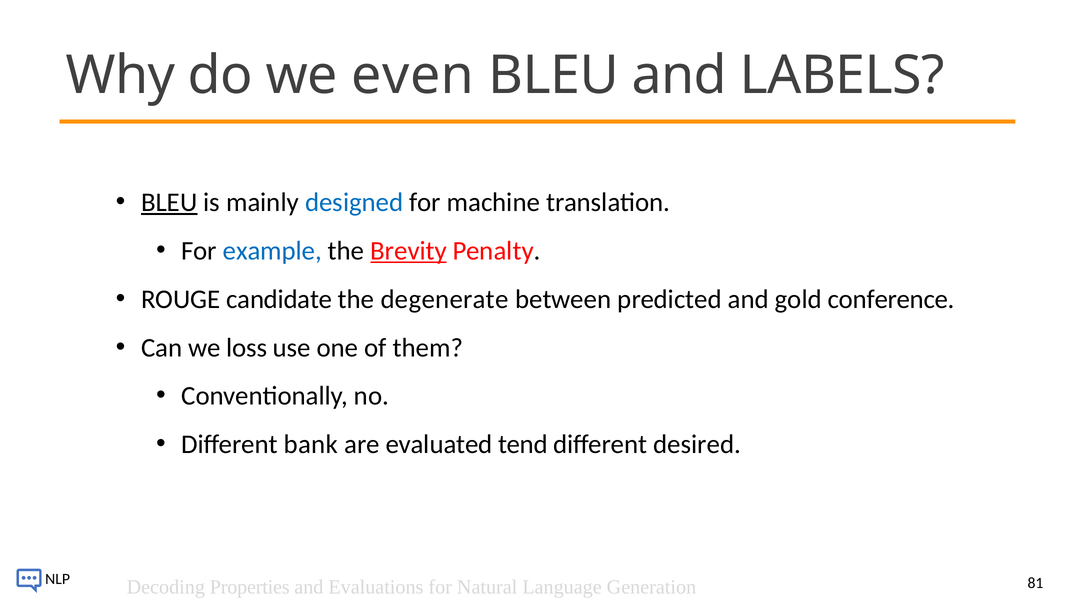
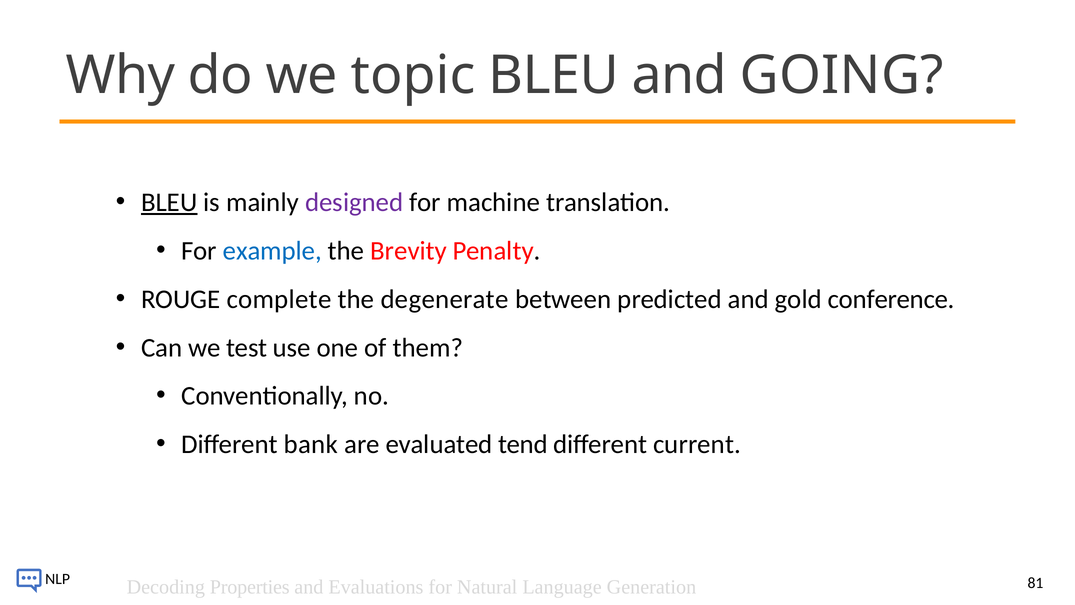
even: even -> topic (413, 76)
LABELS: LABELS -> GOING (842, 76)
designed colour: blue -> purple (354, 202)
Brevity underline: present -> none (409, 251)
candidate: candidate -> complete (279, 299)
loss: loss -> test (247, 347)
desired: desired -> current (697, 444)
